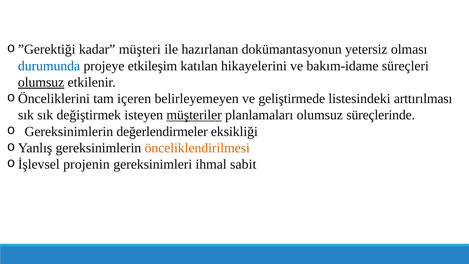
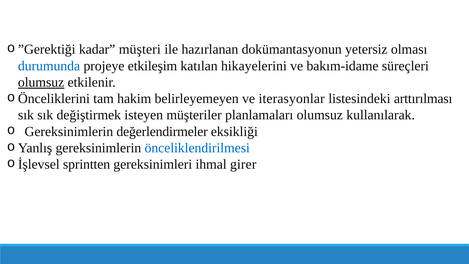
içeren: içeren -> hakim (134, 99)
geliştirmede: geliştirmede -> iterasyonlar (292, 99)
müşteriler underline: present -> none (194, 115)
süreçlerinde: süreçlerinde -> kullanılarak (381, 115)
önceliklendirilmesi colour: orange -> blue (197, 148)
projenin: projenin -> sprintten (87, 164)
sabit: sabit -> girer (243, 164)
